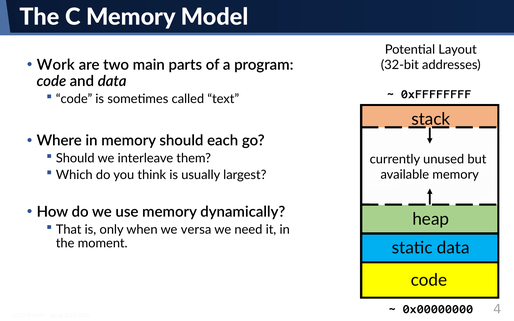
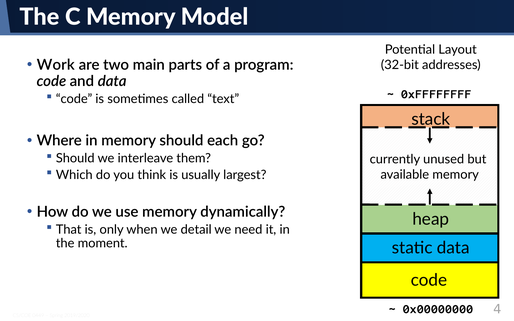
versa: versa -> detail (196, 230)
